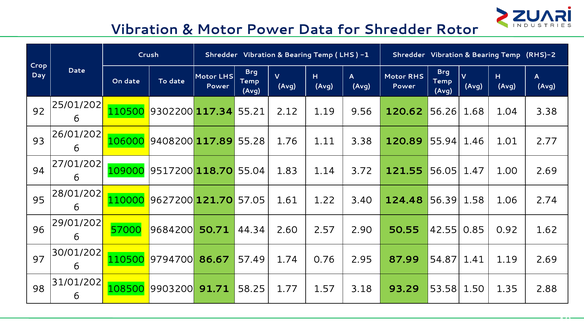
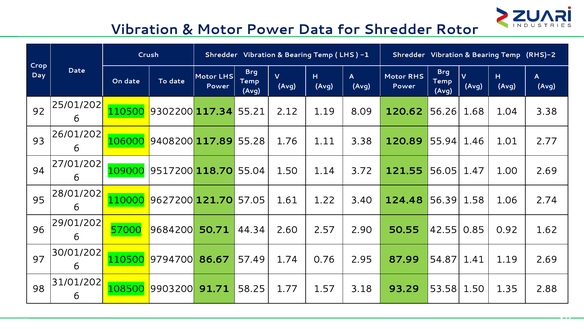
9.56: 9.56 -> 8.09 (362, 112)
55.04 1.83: 1.83 -> 1.50 (287, 171)
